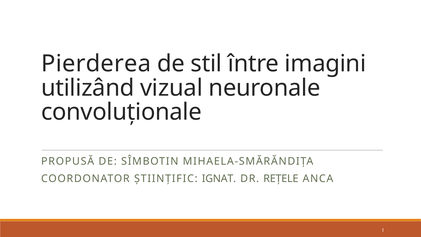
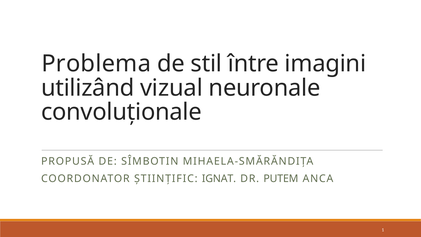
Pierderea: Pierderea -> Problema (96, 64)
REȚELE: REȚELE -> PUTEM (281, 179)
